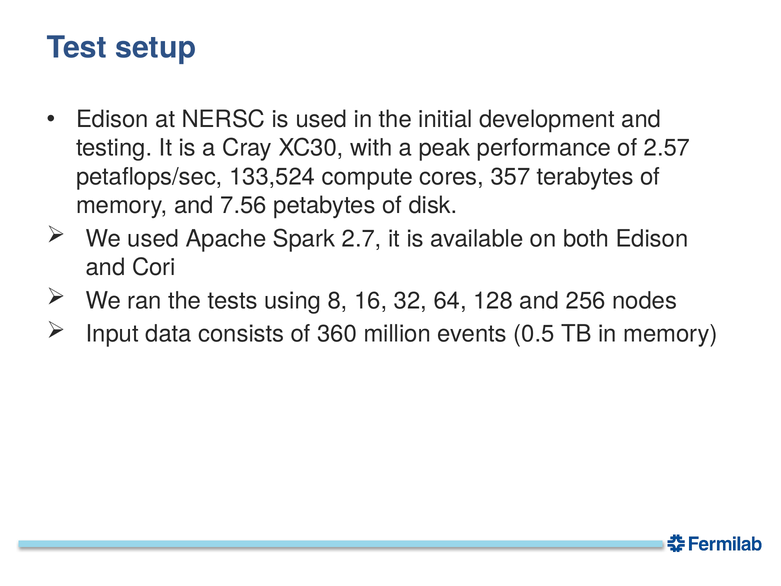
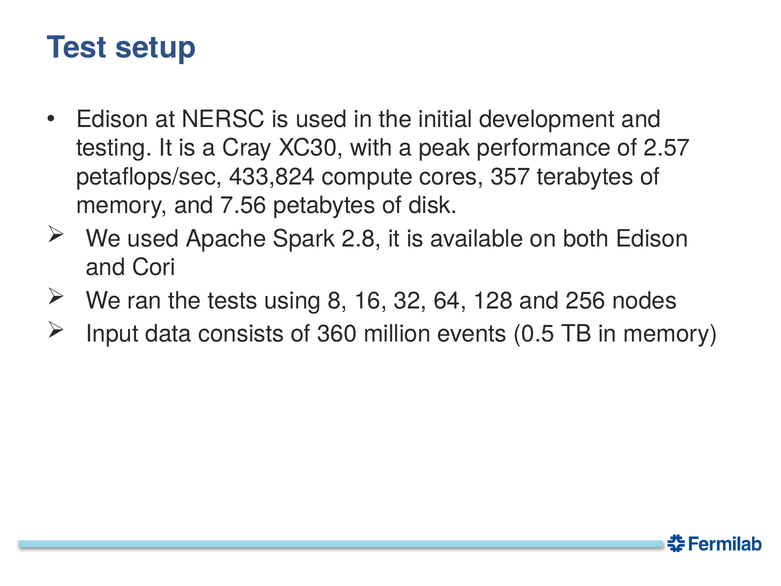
133,524: 133,524 -> 433,824 (272, 177)
2.7: 2.7 -> 2.8 (362, 239)
